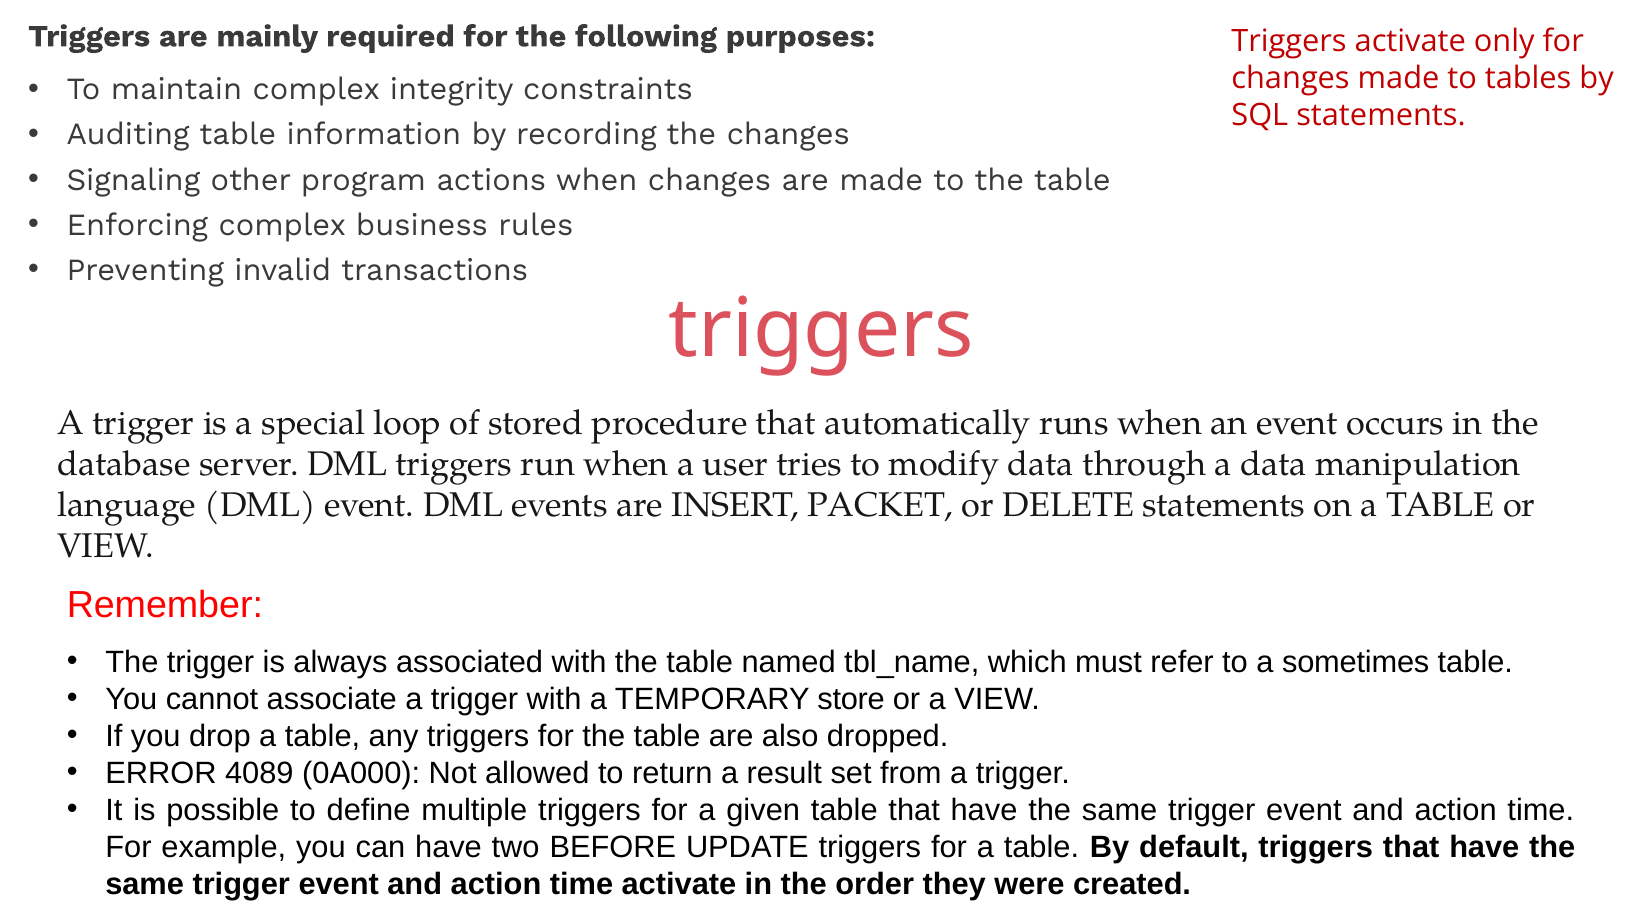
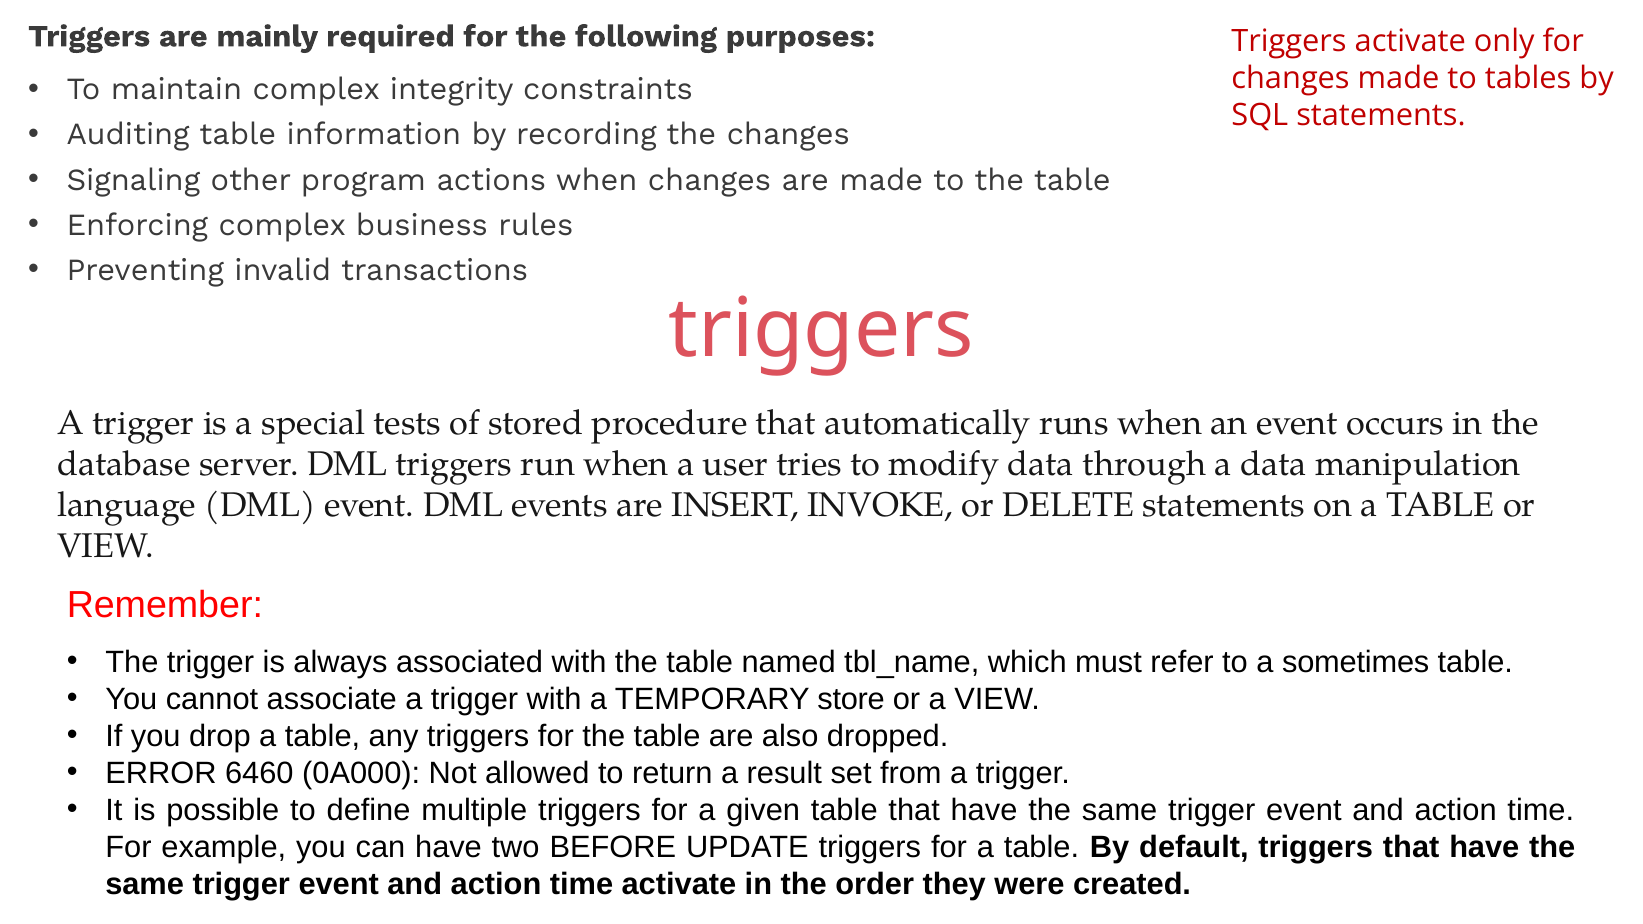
loop: loop -> tests (407, 423)
PACKET: PACKET -> INVOKE (880, 505)
4089: 4089 -> 6460 (259, 773)
